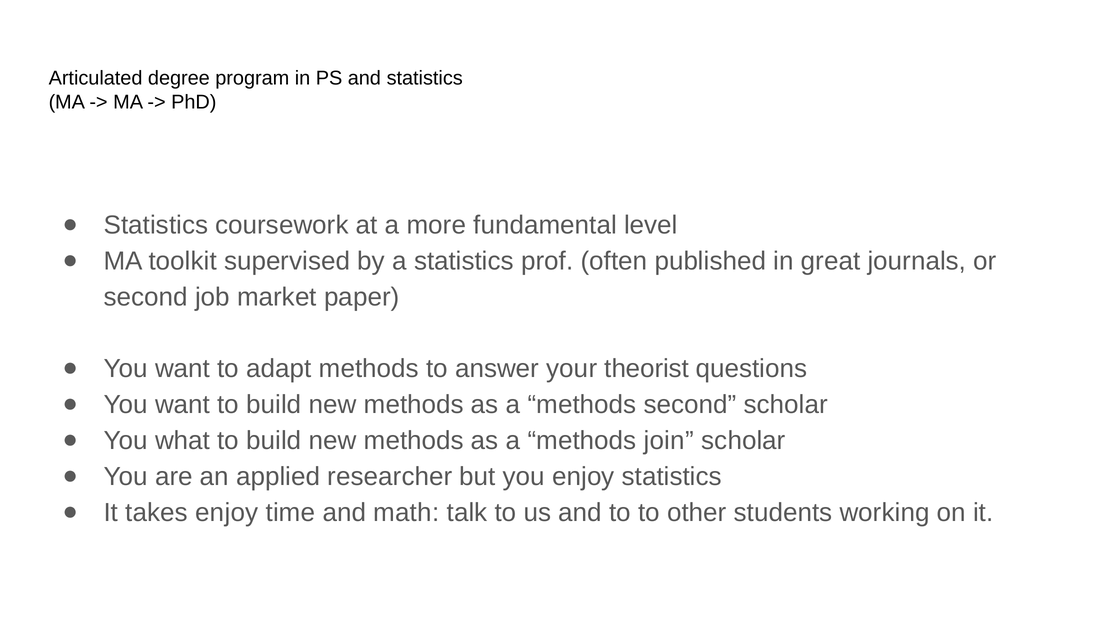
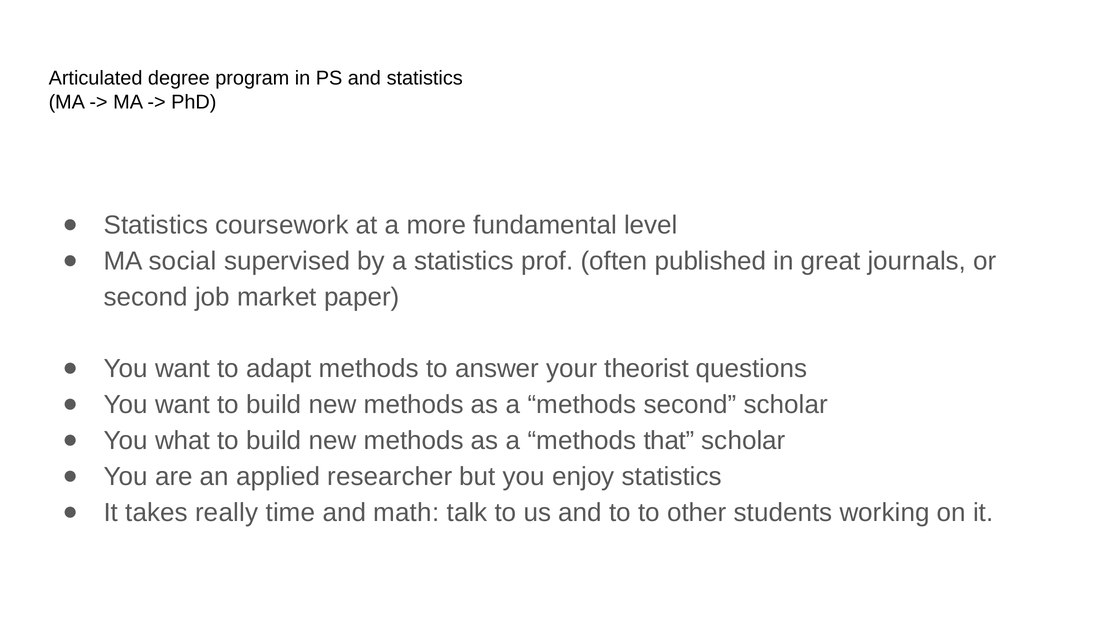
toolkit: toolkit -> social (183, 261)
join: join -> that (669, 440)
takes enjoy: enjoy -> really (227, 512)
